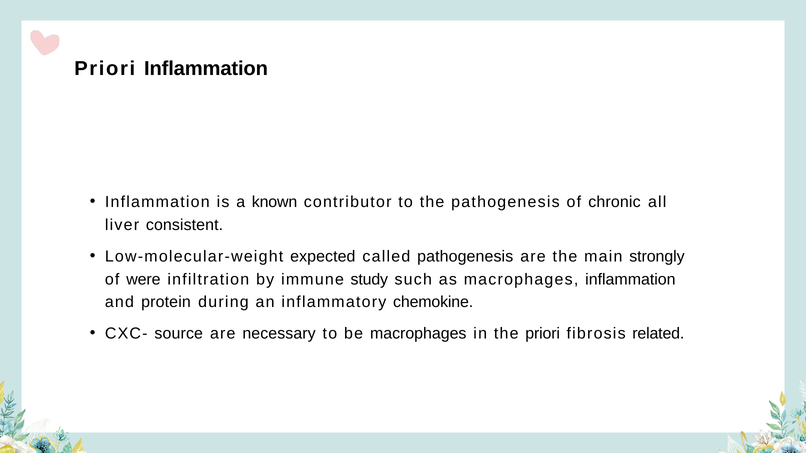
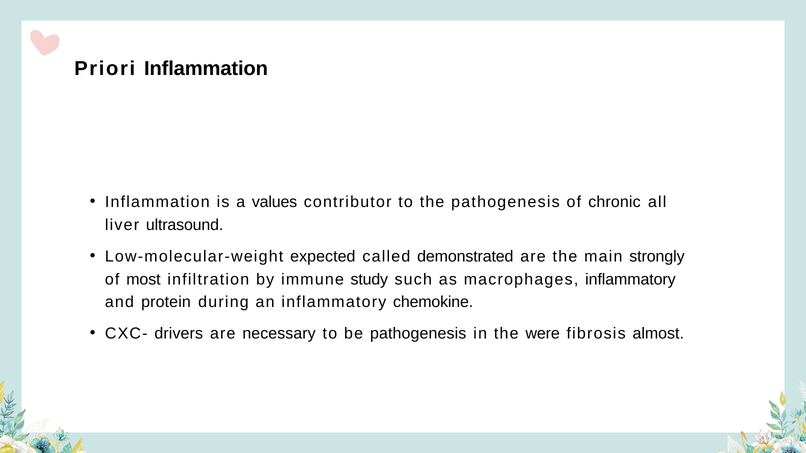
known: known -> values (275, 202)
consistent: consistent -> ultrasound (185, 225)
called pathogenesis: pathogenesis -> demonstrated (465, 257)
were: were -> most (143, 280)
macrophages inflammation: inflammation -> inflammatory (630, 280)
source: source -> drivers (179, 334)
be macrophages: macrophages -> pathogenesis (418, 334)
the priori: priori -> were (543, 334)
related: related -> almost (658, 334)
